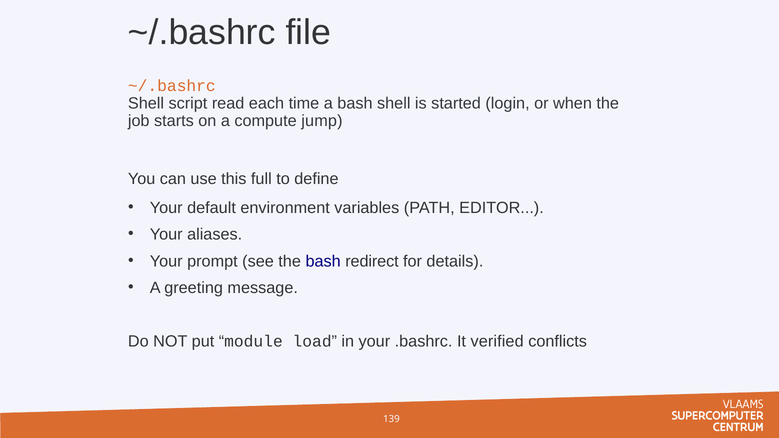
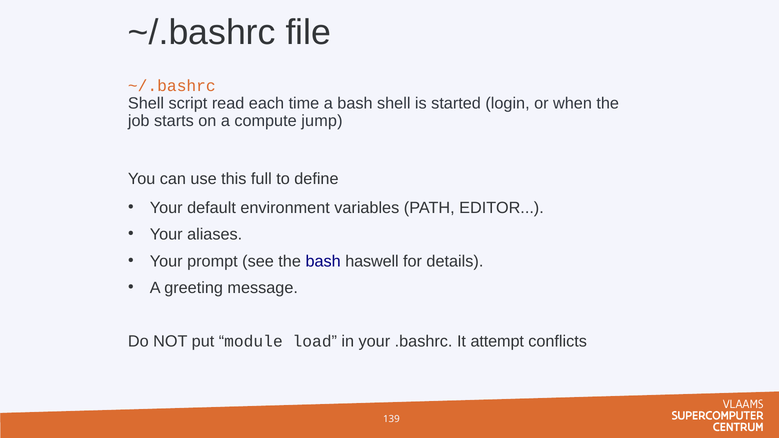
redirect: redirect -> haswell (372, 261)
verified: verified -> attempt (497, 342)
